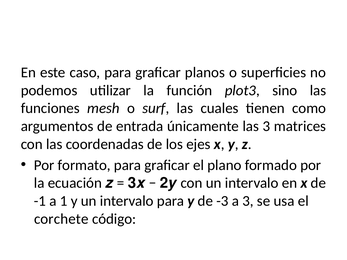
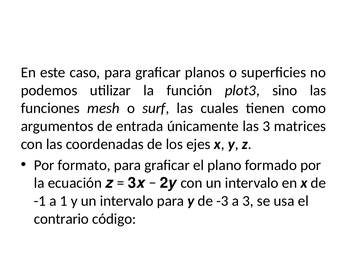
corchete: corchete -> contrario (61, 219)
